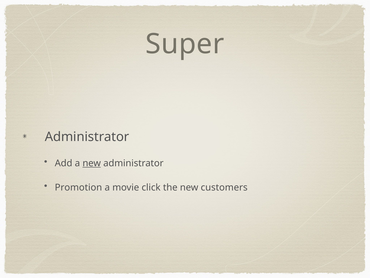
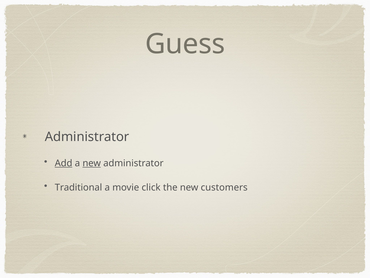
Super: Super -> Guess (185, 44)
Add underline: none -> present (64, 163)
Promotion: Promotion -> Traditional (78, 187)
